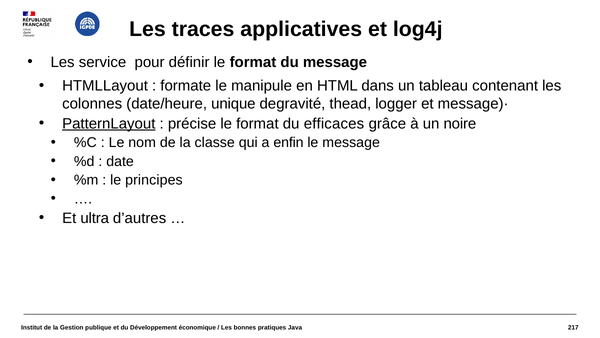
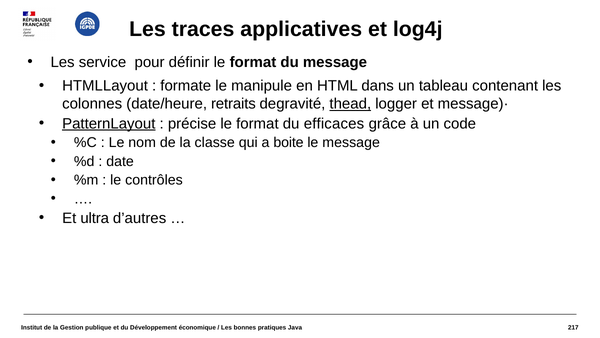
unique: unique -> retraits (233, 104)
thead underline: none -> present (350, 104)
noire: noire -> code (460, 123)
enfin: enfin -> boite (288, 143)
principes: principes -> contrôles (154, 180)
